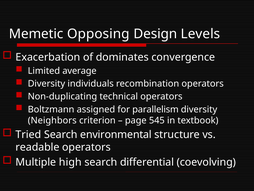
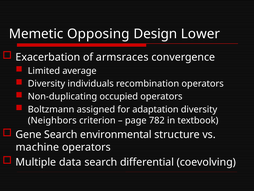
Levels: Levels -> Lower (200, 34)
dominates: dominates -> armsraces (122, 57)
technical: technical -> occupied (119, 96)
parallelism: parallelism -> adaptation (155, 109)
545: 545 -> 782 (157, 120)
Tried: Tried -> Gene (28, 134)
readable: readable -> machine (37, 147)
high: high -> data (70, 162)
